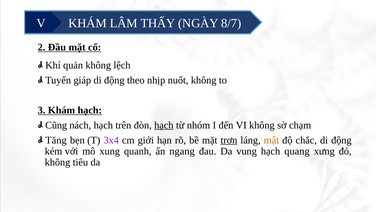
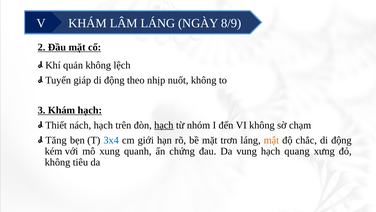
LÂM THẤY: THẤY -> LÁNG (158, 23)
8/7: 8/7 -> 8/9 (231, 23)
Cũng: Cũng -> Thiết (56, 125)
3x4 colour: purple -> blue (111, 140)
trơn underline: present -> none (229, 140)
ngang: ngang -> chứng (182, 151)
